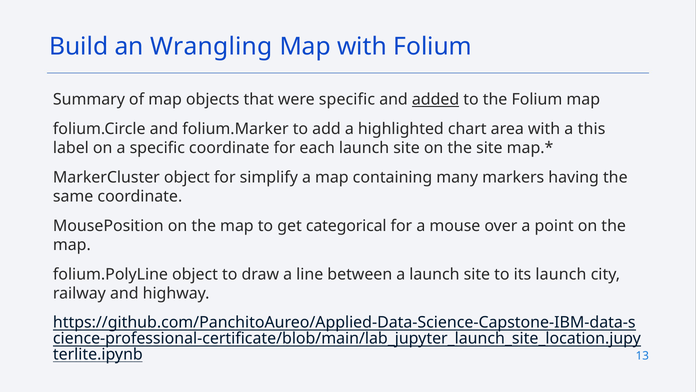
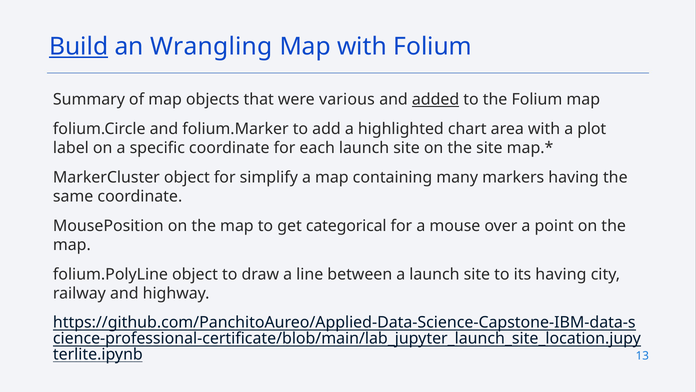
Build underline: none -> present (79, 46)
were specific: specific -> various (347, 100)
this: this -> plot (592, 129)
its launch: launch -> having (561, 274)
